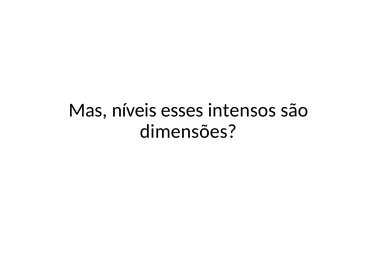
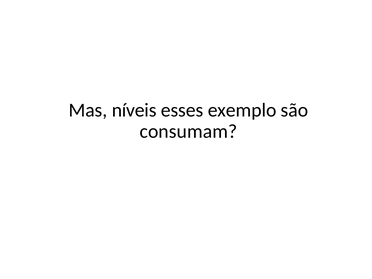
intensos: intensos -> exemplo (242, 110)
dimensões: dimensões -> consumam (188, 131)
